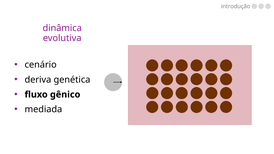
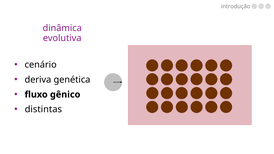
mediada: mediada -> distintas (43, 109)
